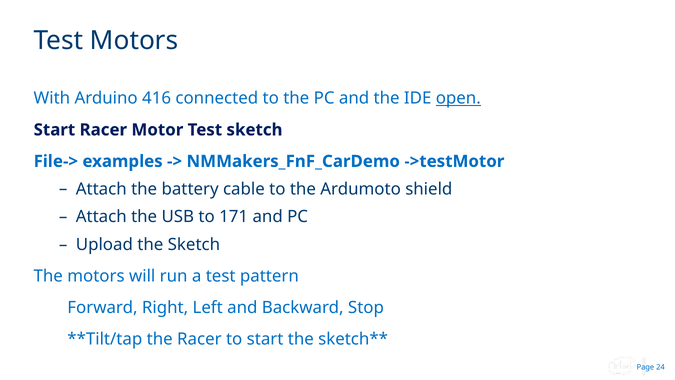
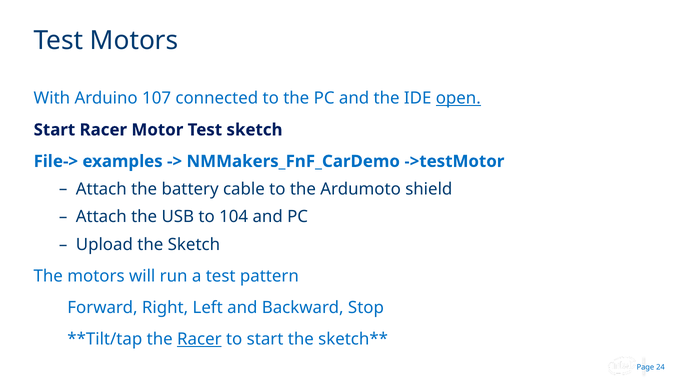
416: 416 -> 107 (157, 98)
171: 171 -> 104 (234, 217)
Racer underline: none -> present (199, 339)
